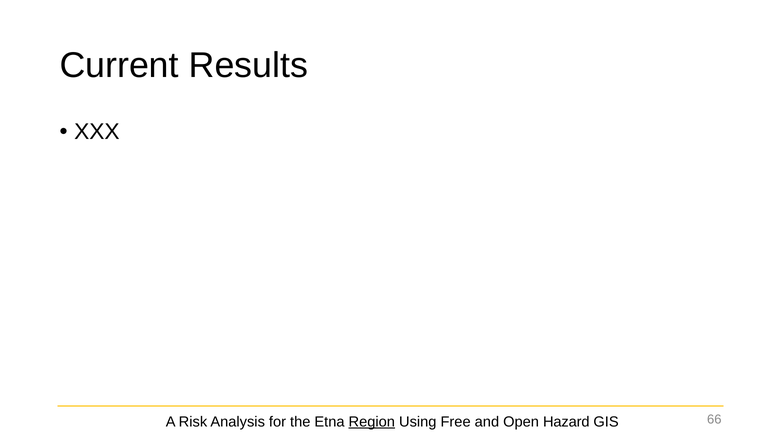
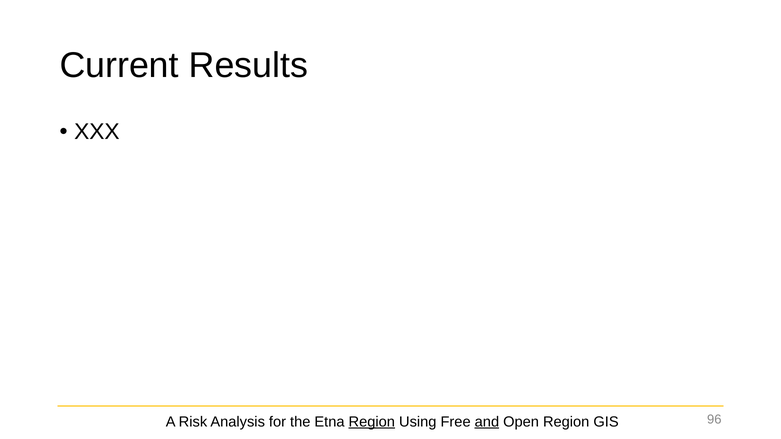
and underline: none -> present (487, 422)
Open Hazard: Hazard -> Region (566, 422)
66: 66 -> 96 (714, 420)
